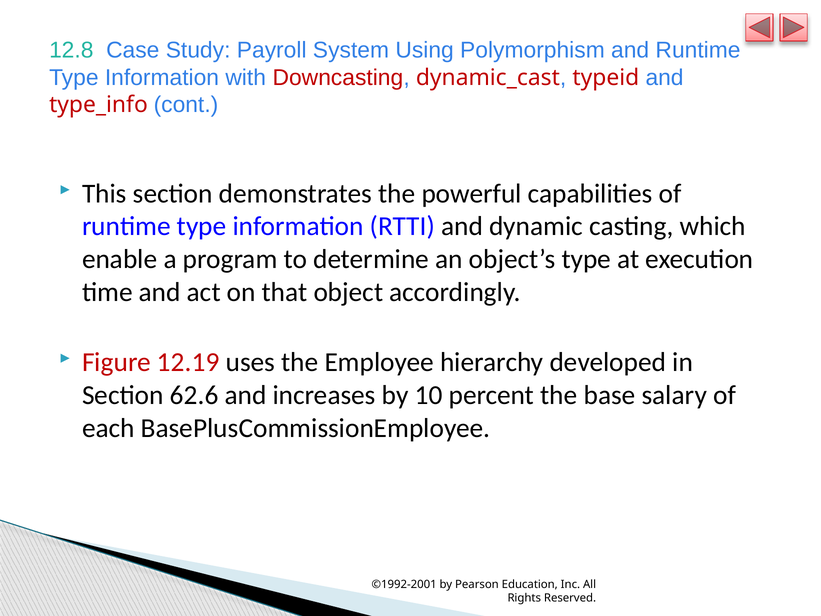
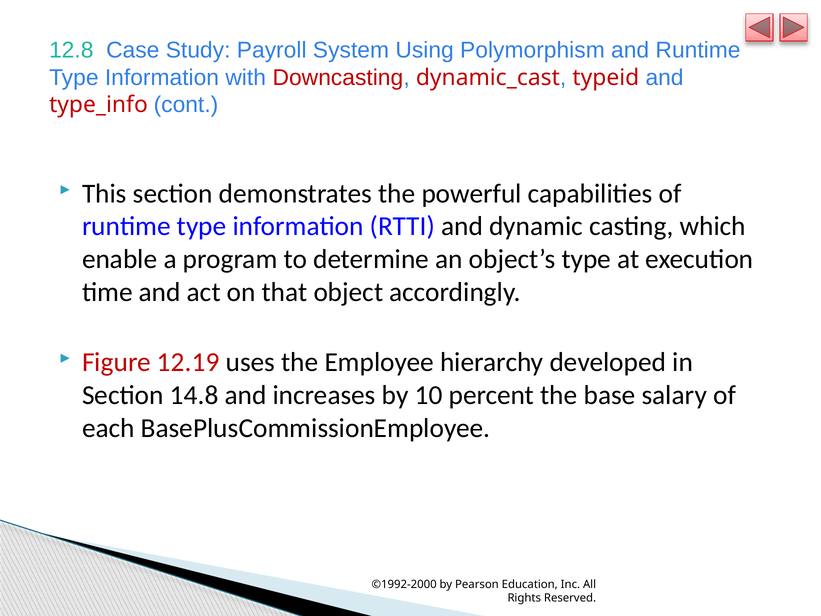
62.6: 62.6 -> 14.8 (194, 395)
©1992-2001: ©1992-2001 -> ©1992-2000 (404, 584)
